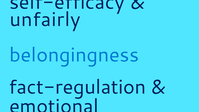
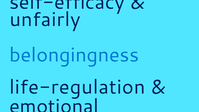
fact-regulation: fact-regulation -> life-regulation (77, 87)
